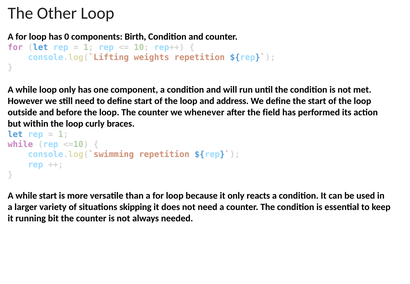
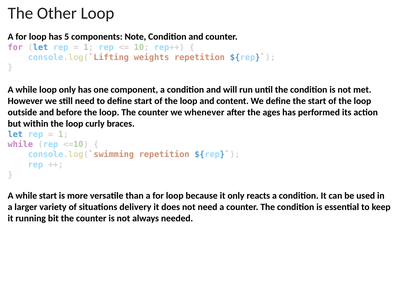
0: 0 -> 5 (67, 37)
Birth: Birth -> Note (135, 37)
address: address -> content (233, 101)
field: field -> ages (271, 112)
skipping: skipping -> delivery (135, 207)
